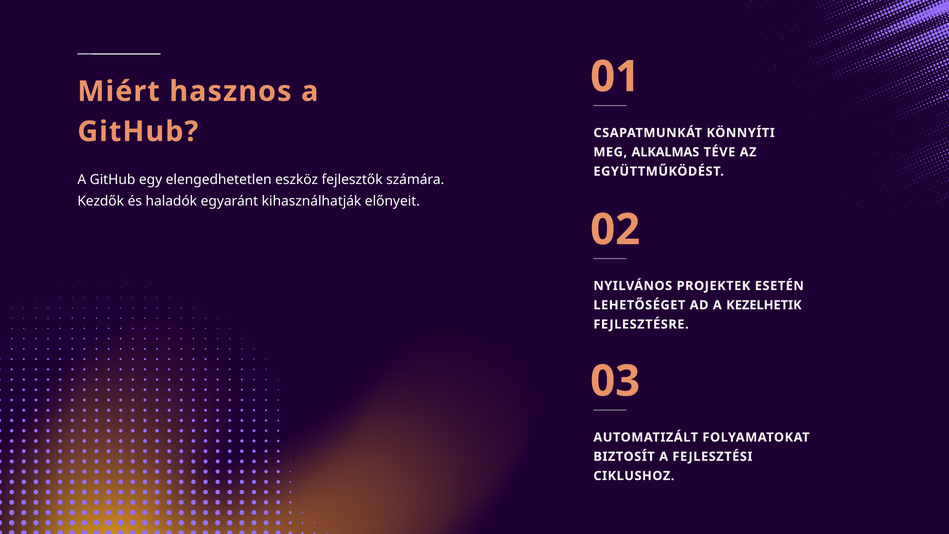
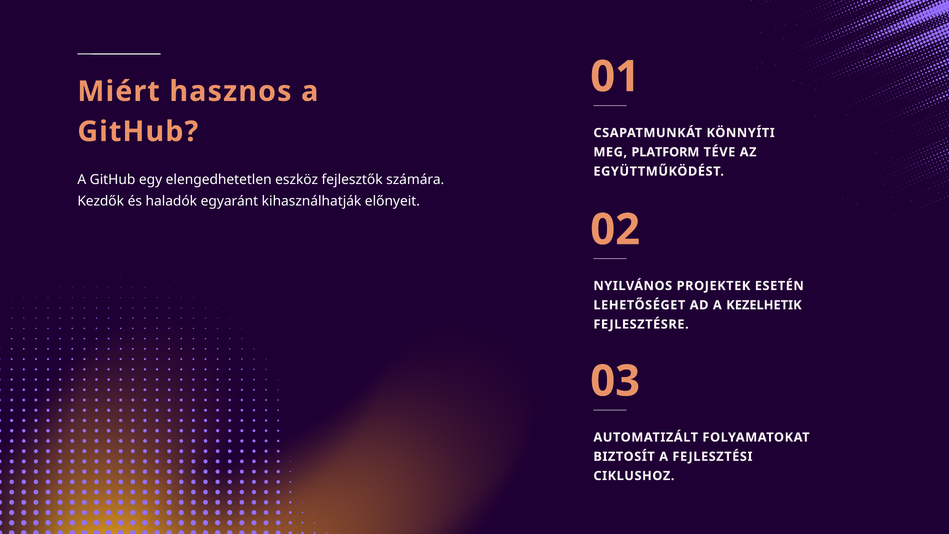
ALKALMAS: ALKALMAS -> PLATFORM (665, 152)
